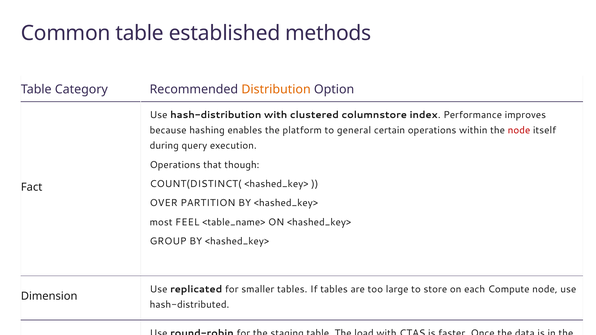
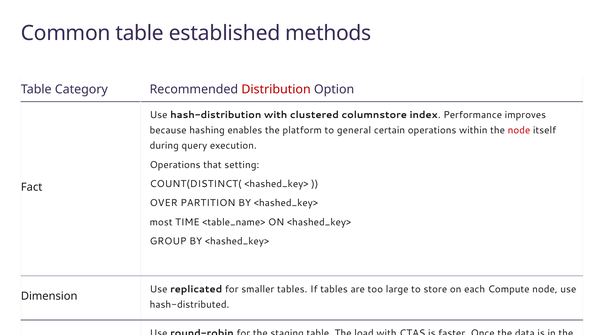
Distribution colour: orange -> red (276, 89)
though: though -> setting (242, 165)
FEEL: FEEL -> TIME (187, 222)
